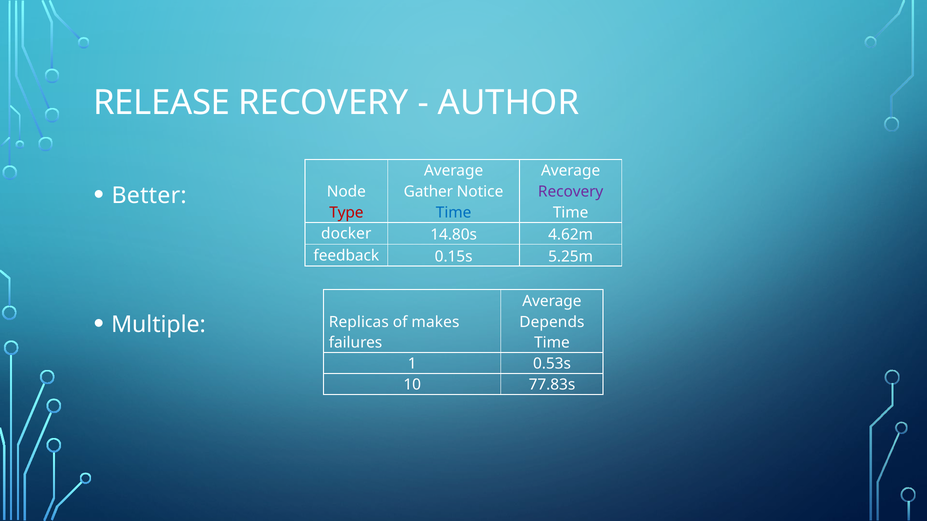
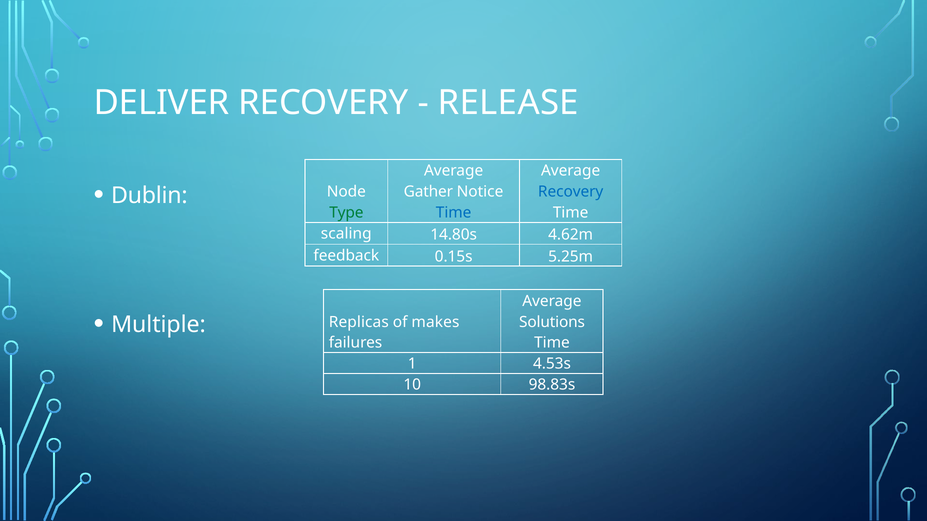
RELEASE: RELEASE -> DELIVER (162, 103)
AUTHOR: AUTHOR -> RELEASE (508, 103)
Better: Better -> Dublin (149, 196)
Recovery colour: purple -> blue (571, 192)
Type colour: red -> green (346, 213)
docker: docker -> scaling (346, 234)
Depends: Depends -> Solutions (552, 322)
0.53s: 0.53s -> 4.53s (552, 364)
77.83s: 77.83s -> 98.83s (552, 385)
